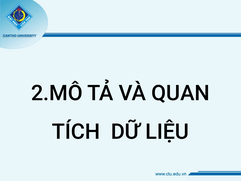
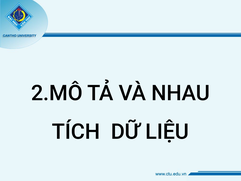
QUAN: QUAN -> NHAU (181, 93)
